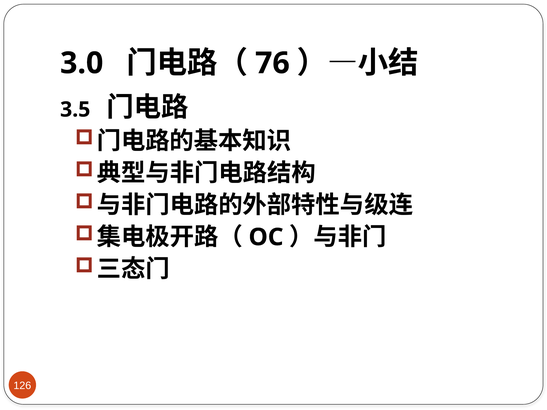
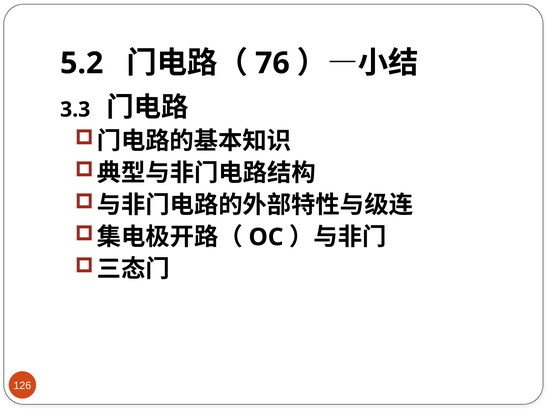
3.0: 3.0 -> 5.2 (82, 63)
3.5: 3.5 -> 3.3 (75, 110)
